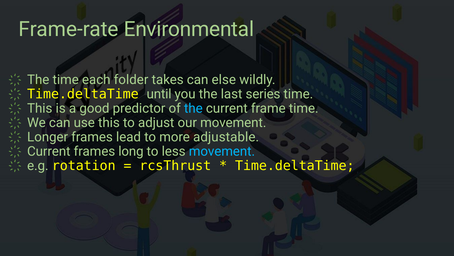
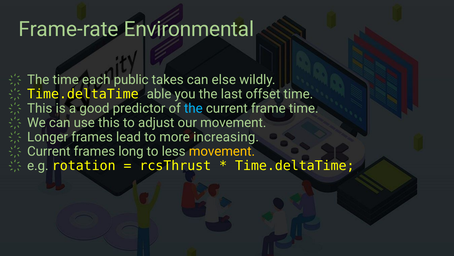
folder: folder -> public (131, 80)
until: until -> able (159, 94)
series: series -> offset (263, 94)
adjustable: adjustable -> increasing (226, 137)
movement colour: light blue -> yellow (222, 151)
